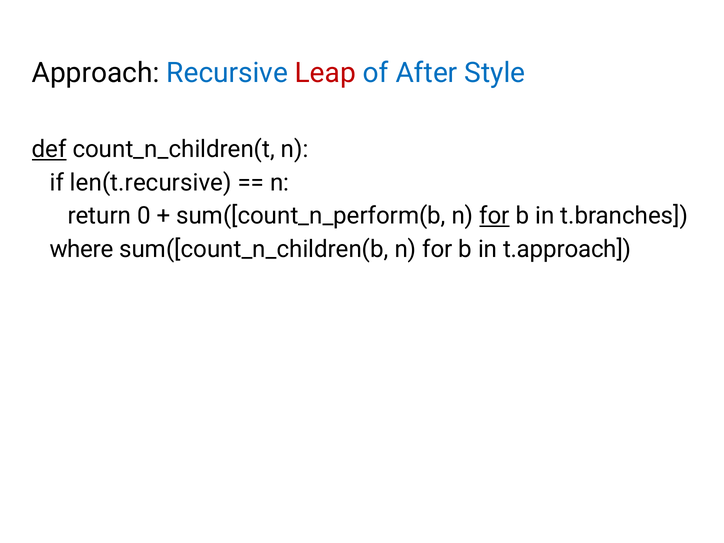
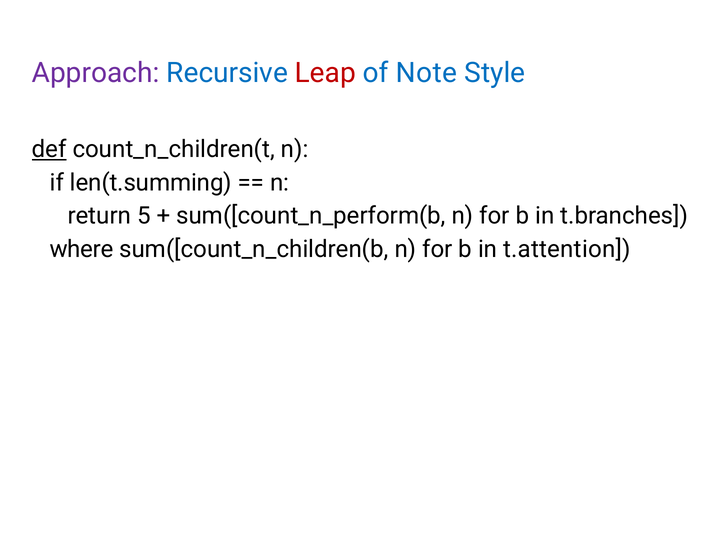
Approach colour: black -> purple (96, 73)
After: After -> Note (426, 73)
len(t.recursive: len(t.recursive -> len(t.summing (151, 183)
0: 0 -> 5 (144, 216)
for underline: present -> none (494, 216)
t.approach: t.approach -> t.attention (567, 249)
